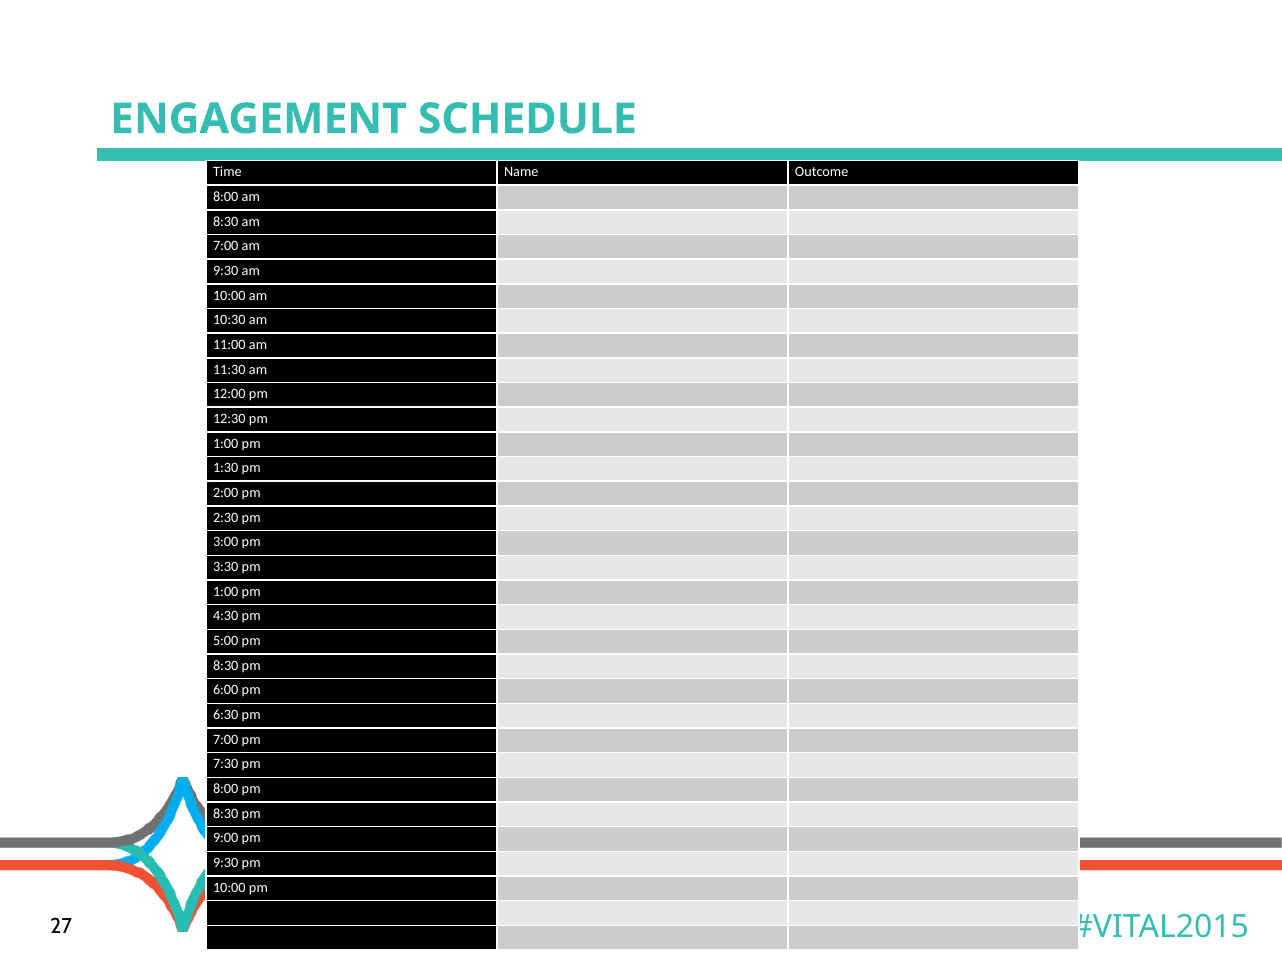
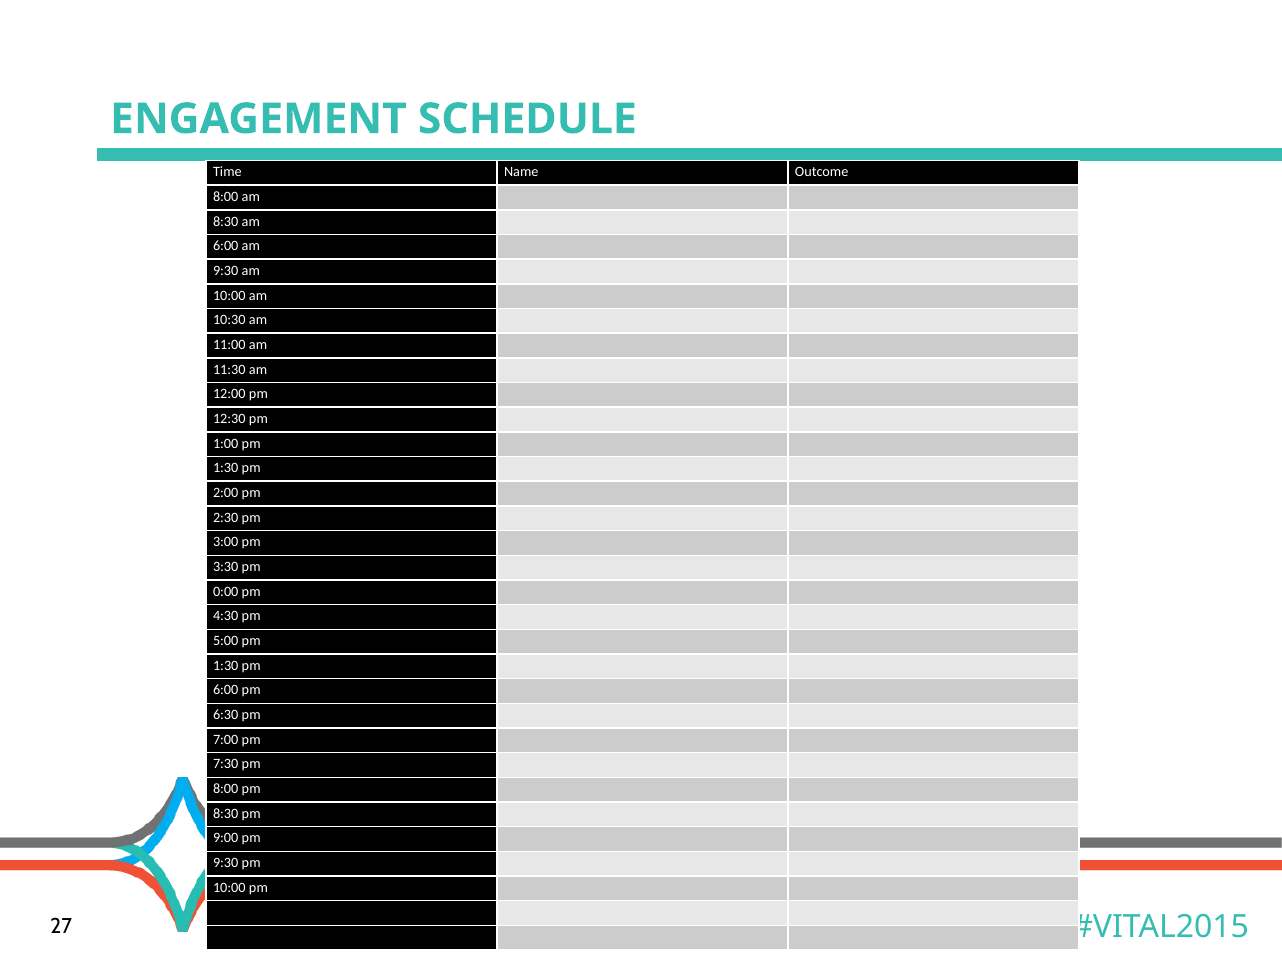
7:00: 7:00 -> 6:00 (226, 246)
1:00: 1:00 -> 0:00 (226, 592)
8:30: 8:30 -> 1:30 (226, 666)
